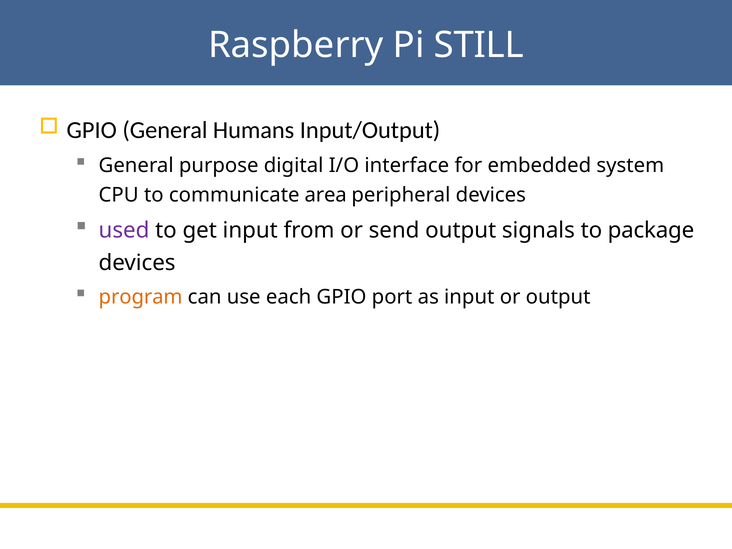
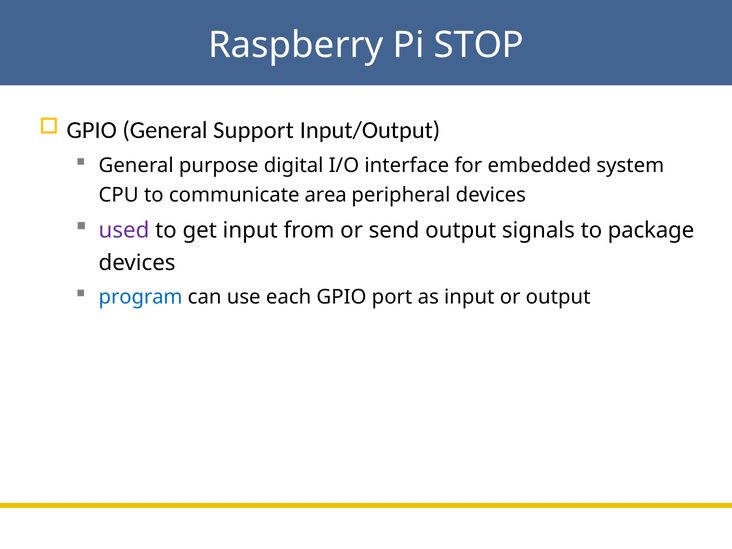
STILL: STILL -> STOP (479, 45)
Humans: Humans -> Support (253, 130)
program colour: orange -> blue (141, 297)
